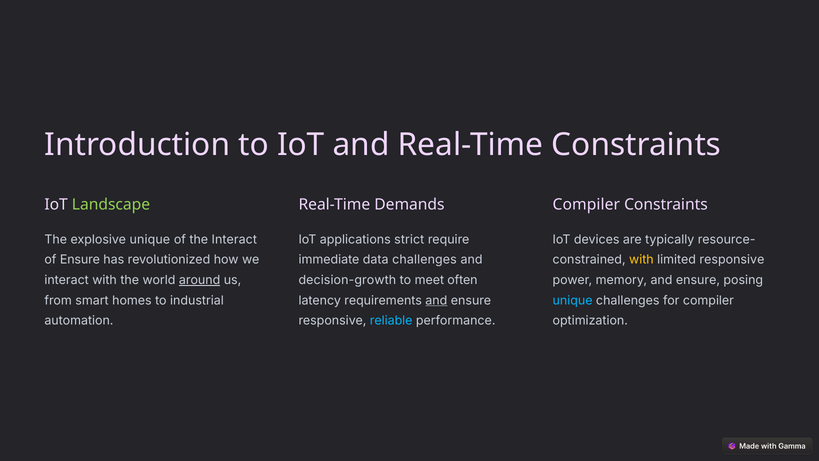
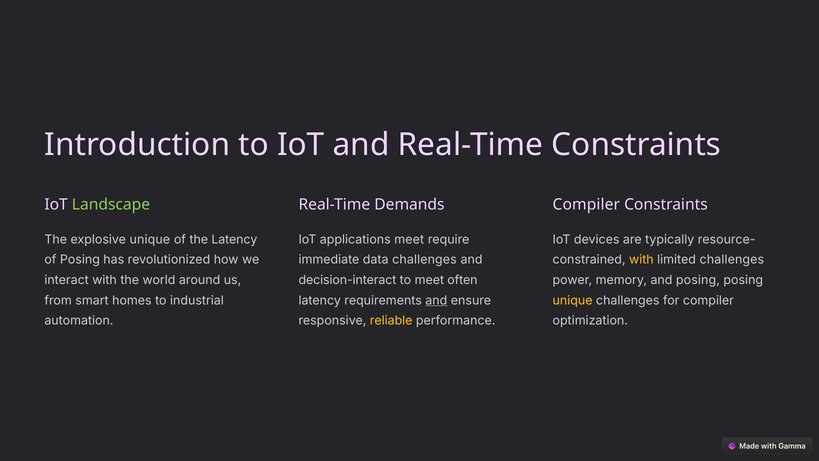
the Interact: Interact -> Latency (234, 239)
applications strict: strict -> meet (409, 239)
of Ensure: Ensure -> Posing (80, 260)
limited responsive: responsive -> challenges (732, 260)
around underline: present -> none (200, 280)
decision-growth: decision-growth -> decision-interact (347, 280)
memory and ensure: ensure -> posing (698, 280)
unique colour: light blue -> yellow (573, 300)
reliable colour: light blue -> yellow (391, 320)
